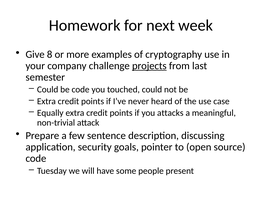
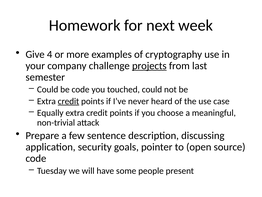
8: 8 -> 4 (50, 54)
credit underline: none -> present (68, 101)
attacks: attacks -> choose (170, 113)
